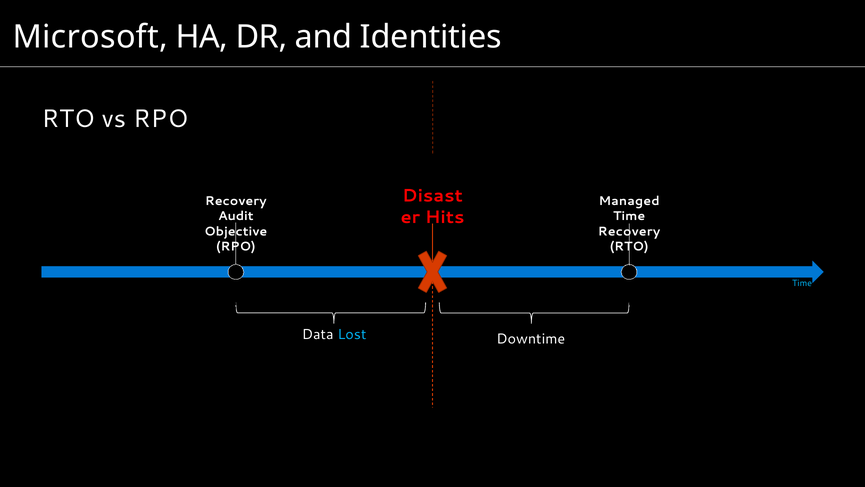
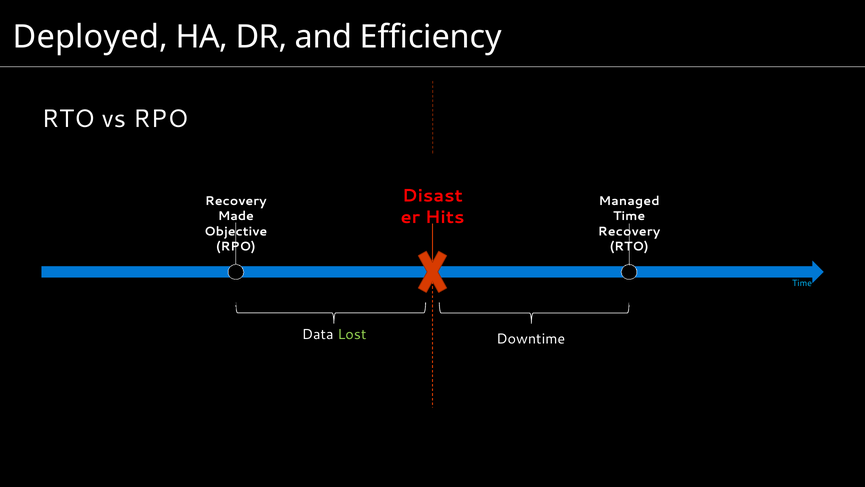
Microsoft: Microsoft -> Deployed (90, 37)
Identities: Identities -> Efficiency (431, 37)
Audit: Audit -> Made (236, 216)
Lost colour: light blue -> light green (352, 334)
